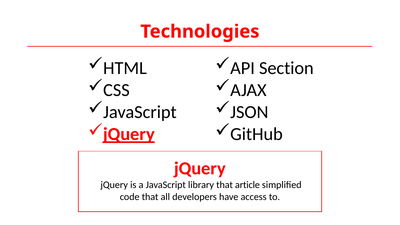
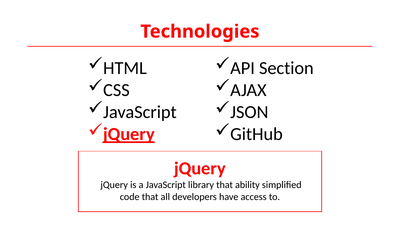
article: article -> ability (247, 185)
